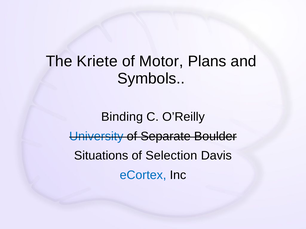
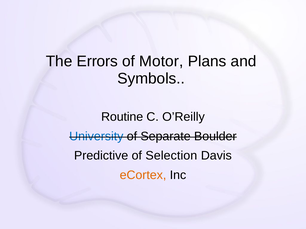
Kriete: Kriete -> Errors (97, 61)
Binding: Binding -> Routine (122, 117)
Situations: Situations -> Predictive (101, 156)
eCortex colour: blue -> orange (143, 176)
